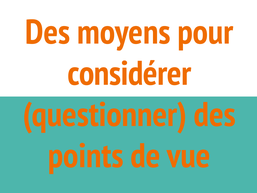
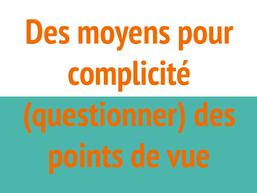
considérer: considérer -> complicité (129, 74)
